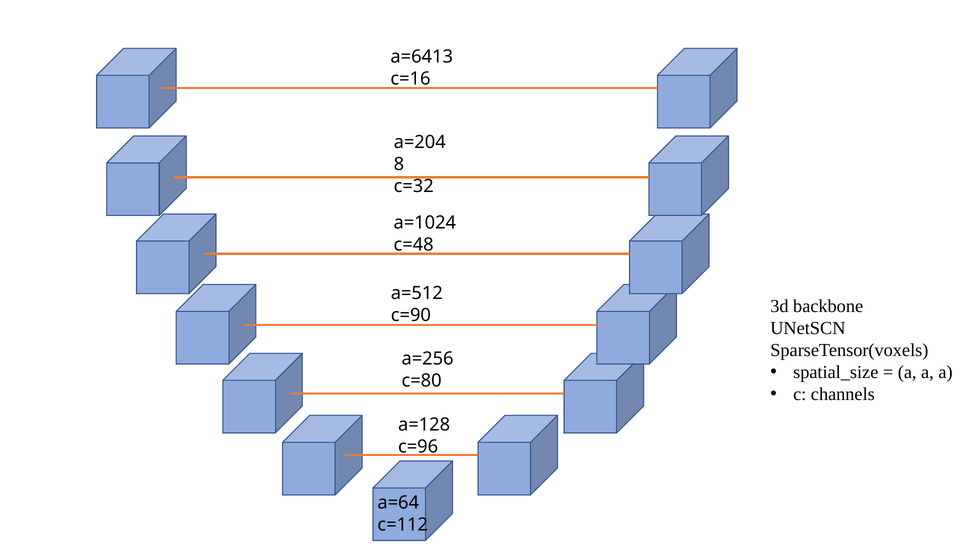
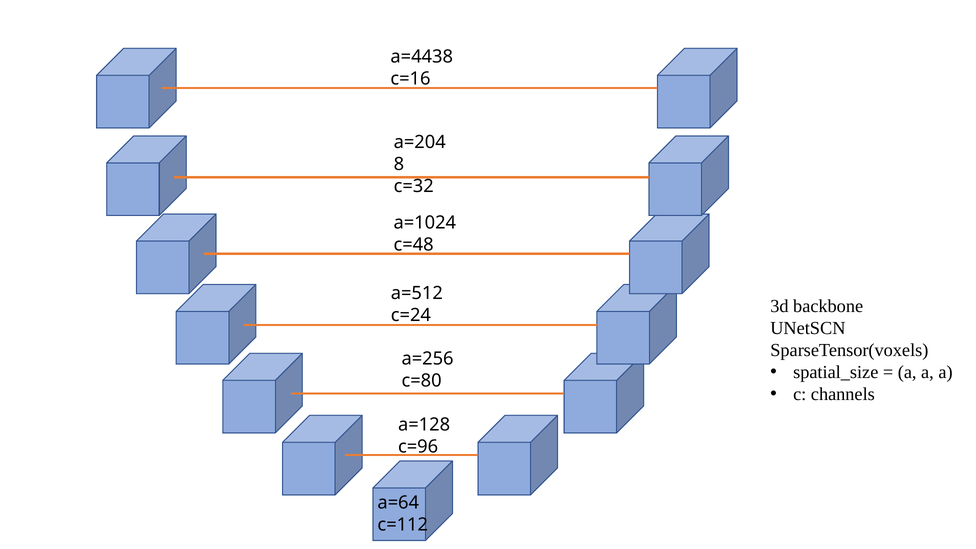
a=6413: a=6413 -> a=4438 (422, 57)
c=90: c=90 -> c=24 (411, 315)
